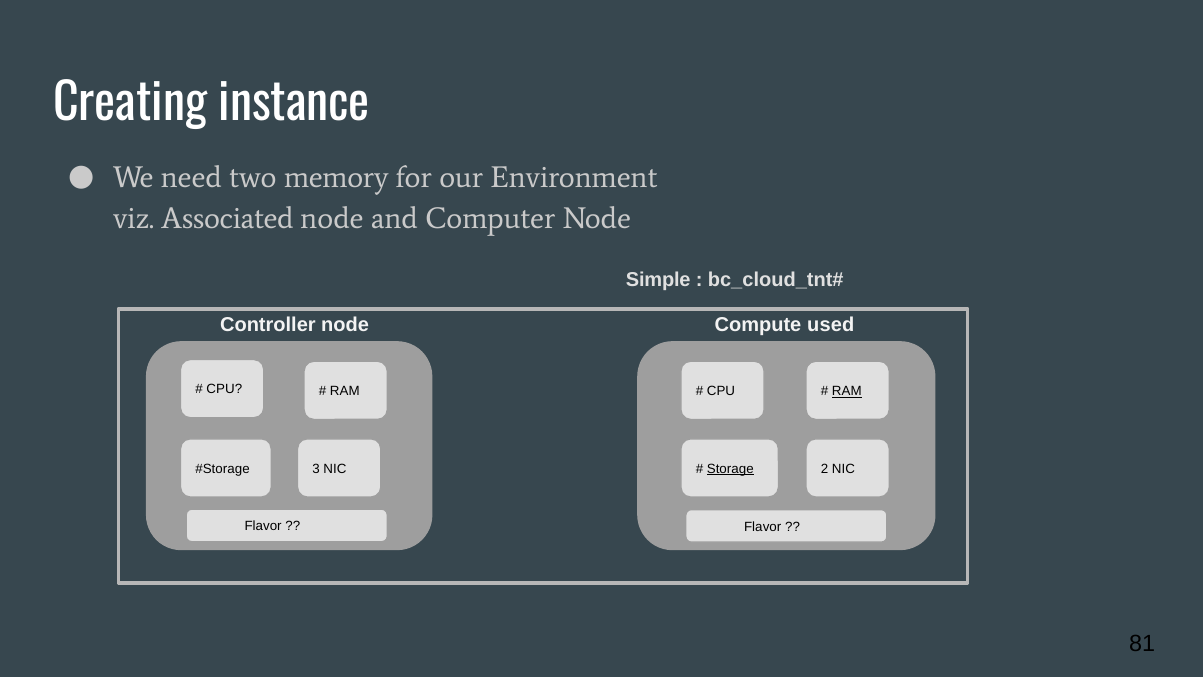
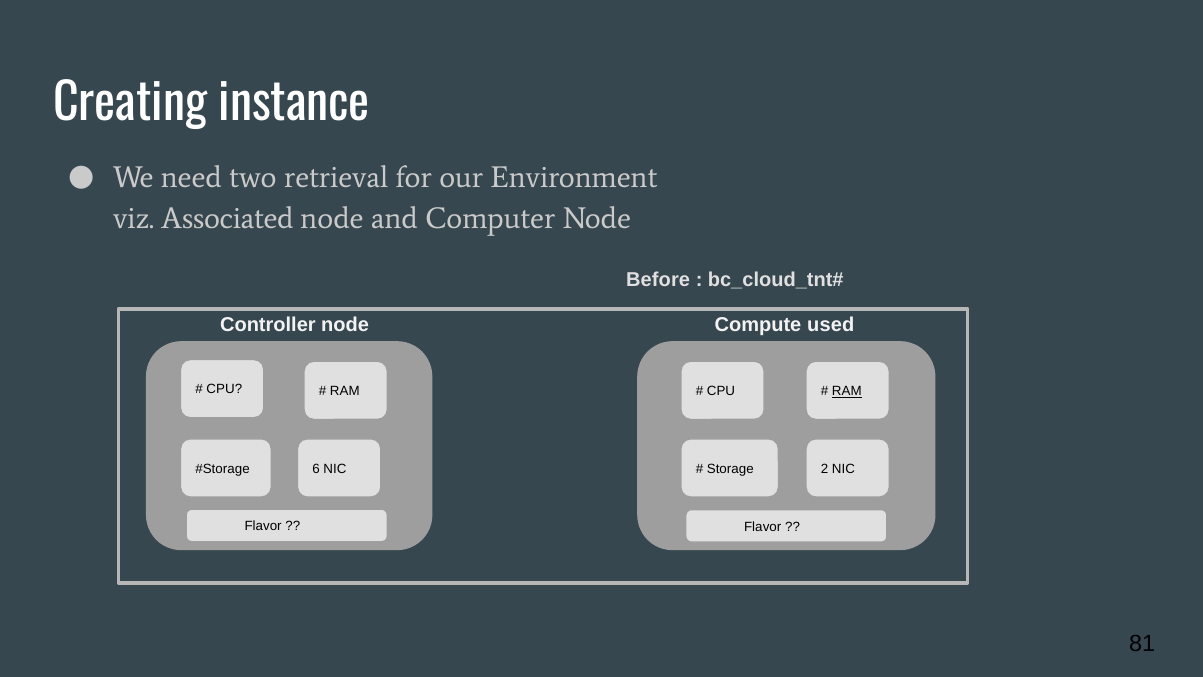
memory: memory -> retrieval (336, 177)
Simple: Simple -> Before (658, 280)
3: 3 -> 6 (316, 469)
Storage underline: present -> none (730, 469)
